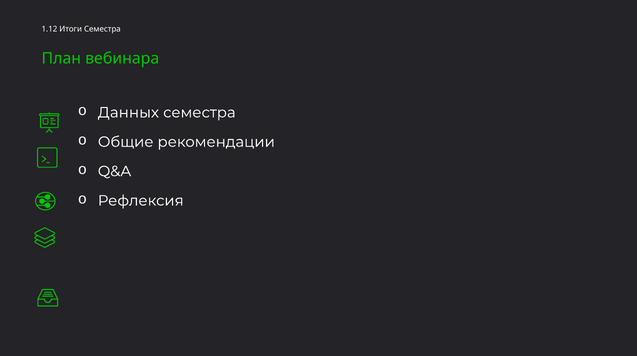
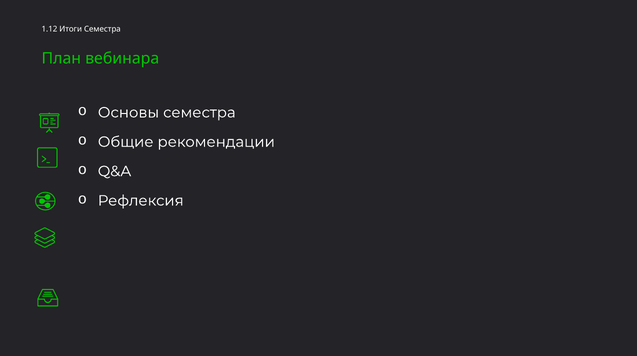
Данных: Данных -> Основы (128, 113)
